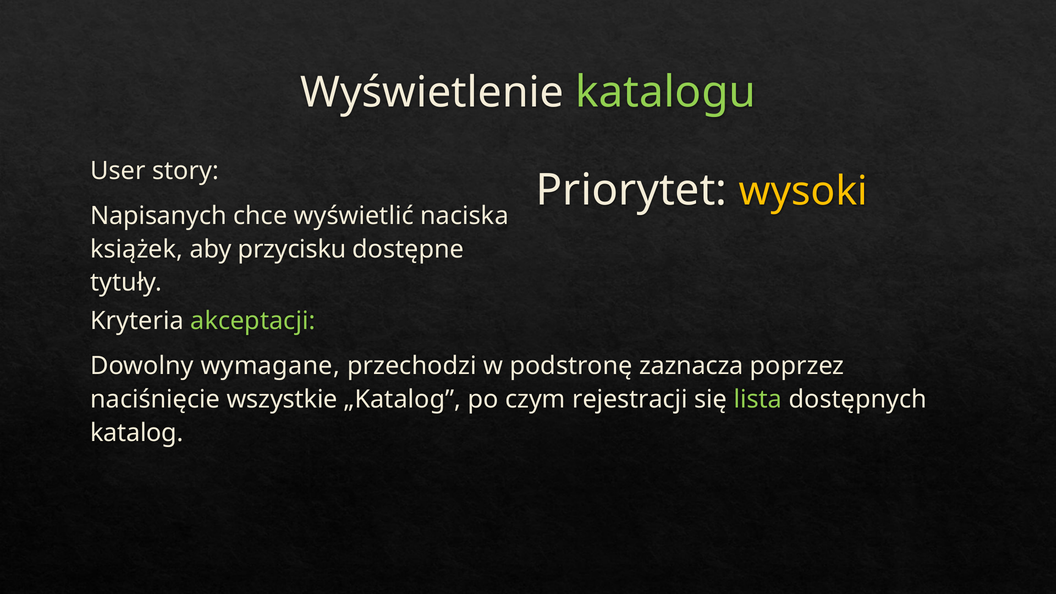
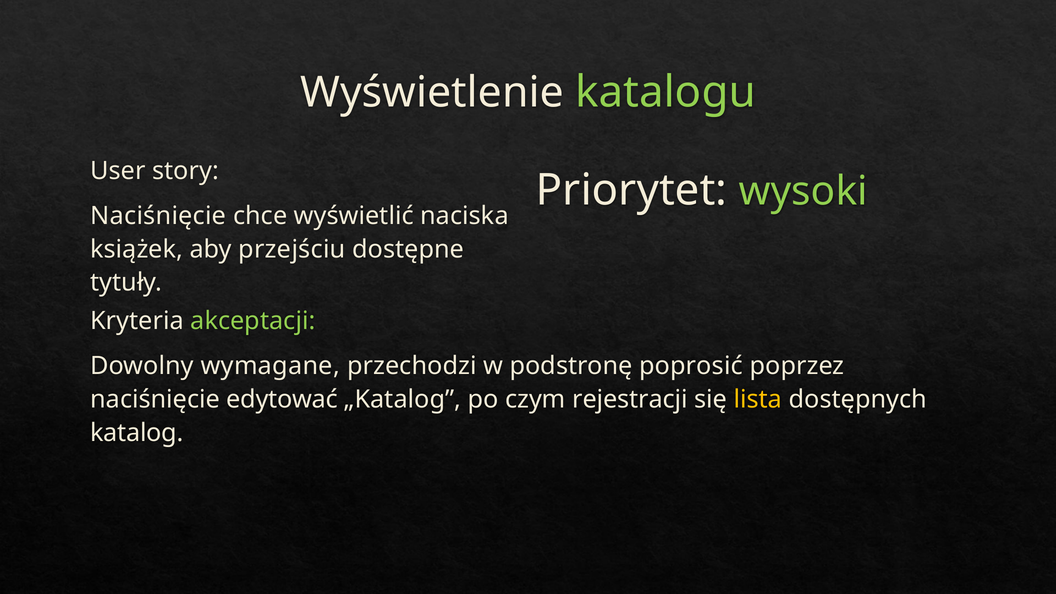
wysoki colour: yellow -> light green (803, 191)
Napisanych: Napisanych -> Naciśnięcie (158, 216)
przycisku: przycisku -> przejściu (292, 249)
zaznacza: zaznacza -> poprosić (691, 366)
wszystkie: wszystkie -> edytować (282, 400)
lista colour: light green -> yellow (758, 400)
